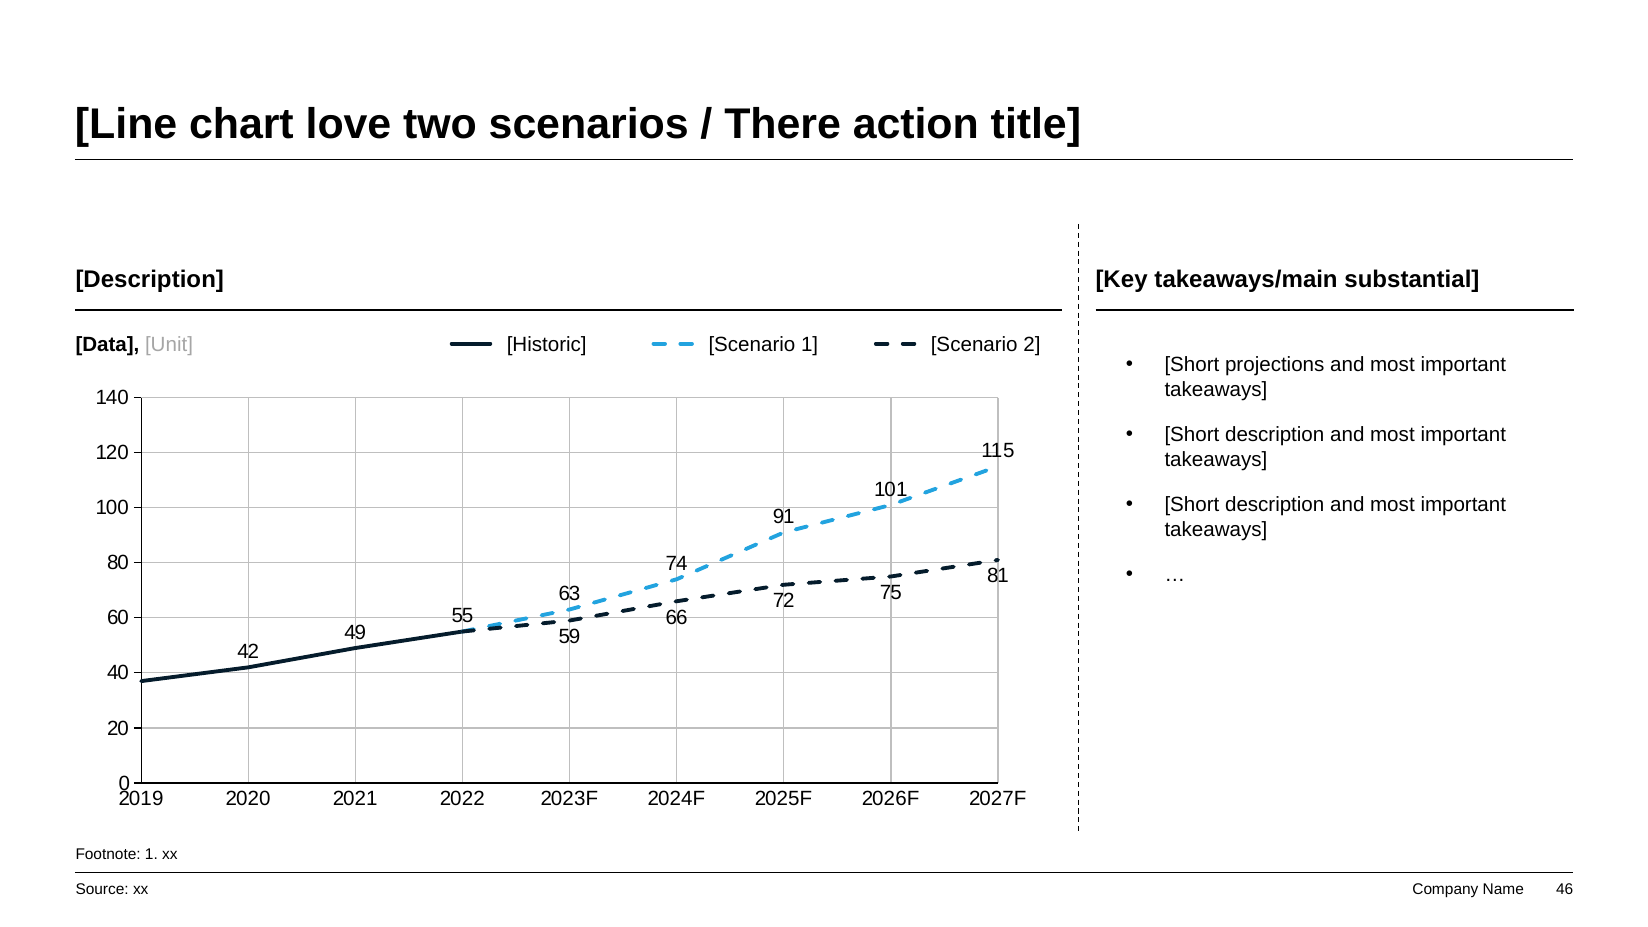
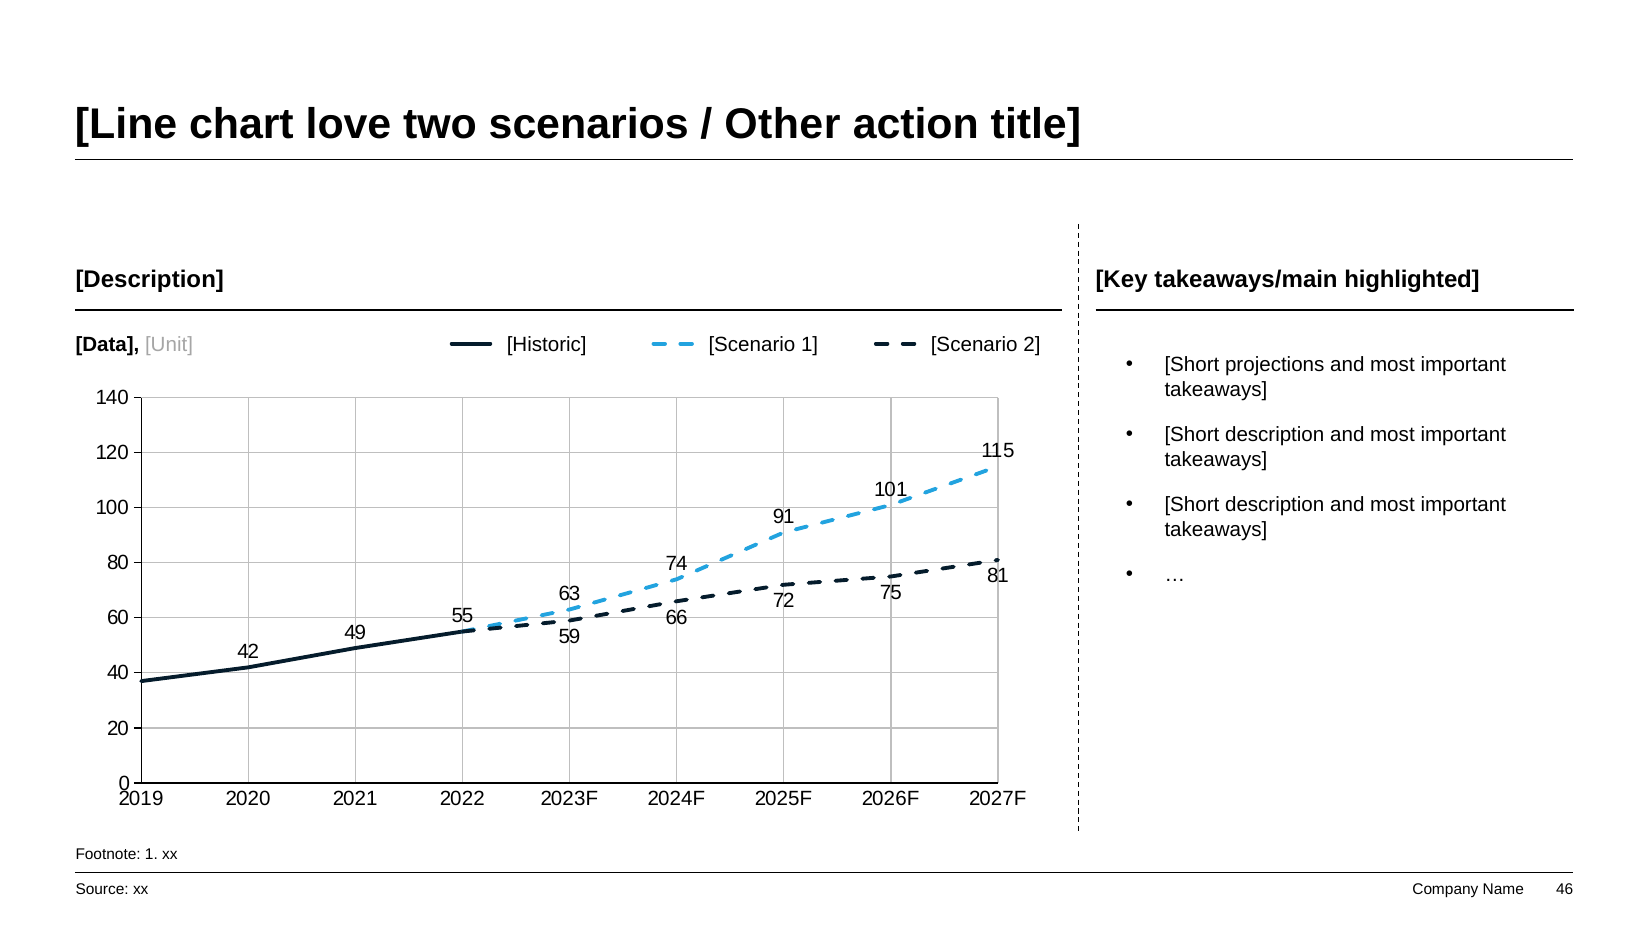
There: There -> Other (782, 124)
substantial: substantial -> highlighted (1412, 280)
